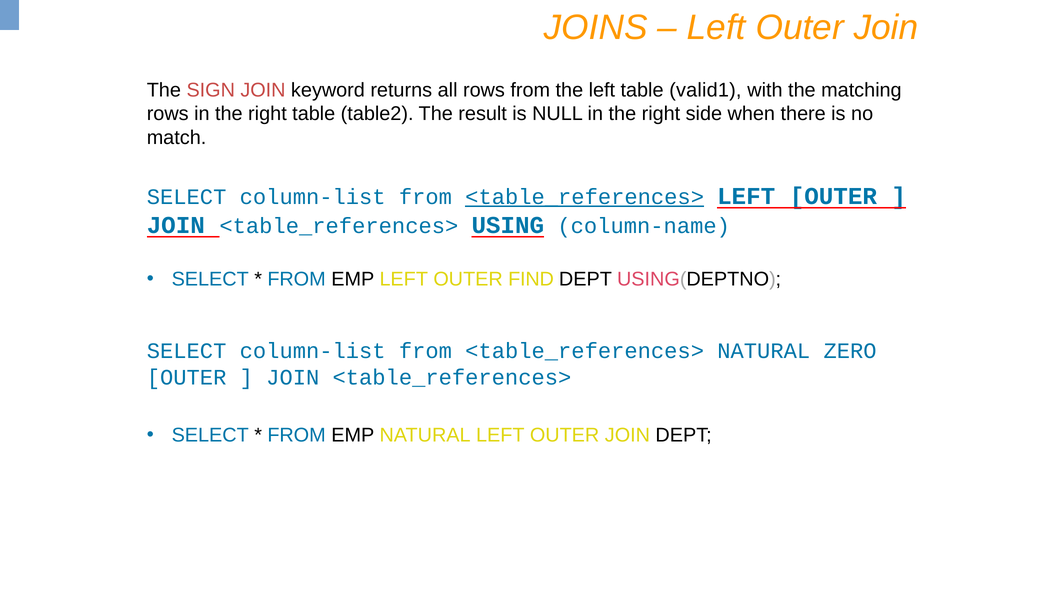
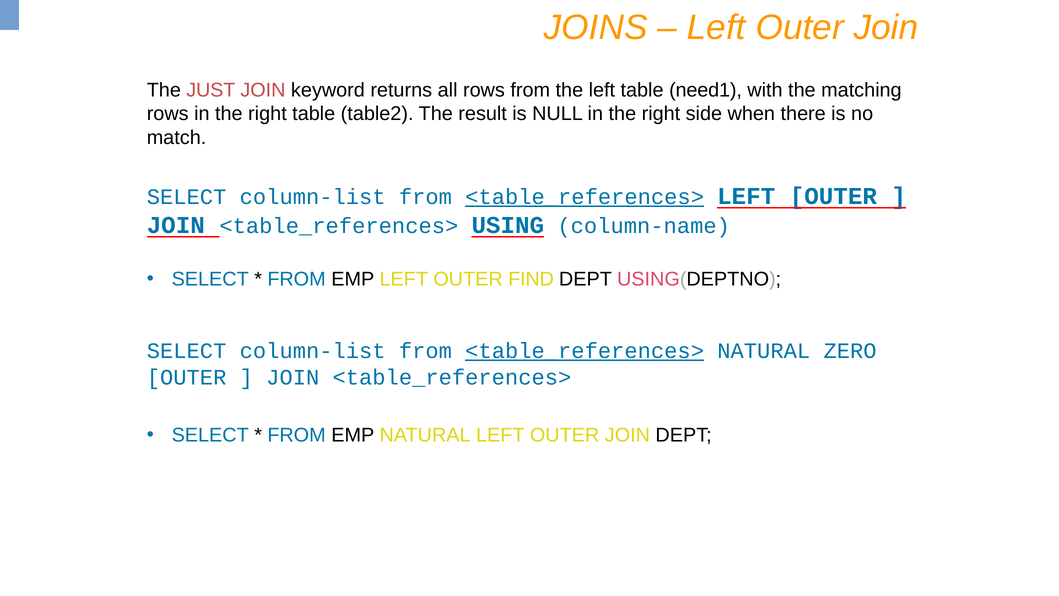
SIGN: SIGN -> JUST (211, 90)
valid1: valid1 -> need1 (706, 90)
<table_references> underline: none -> present (585, 351)
